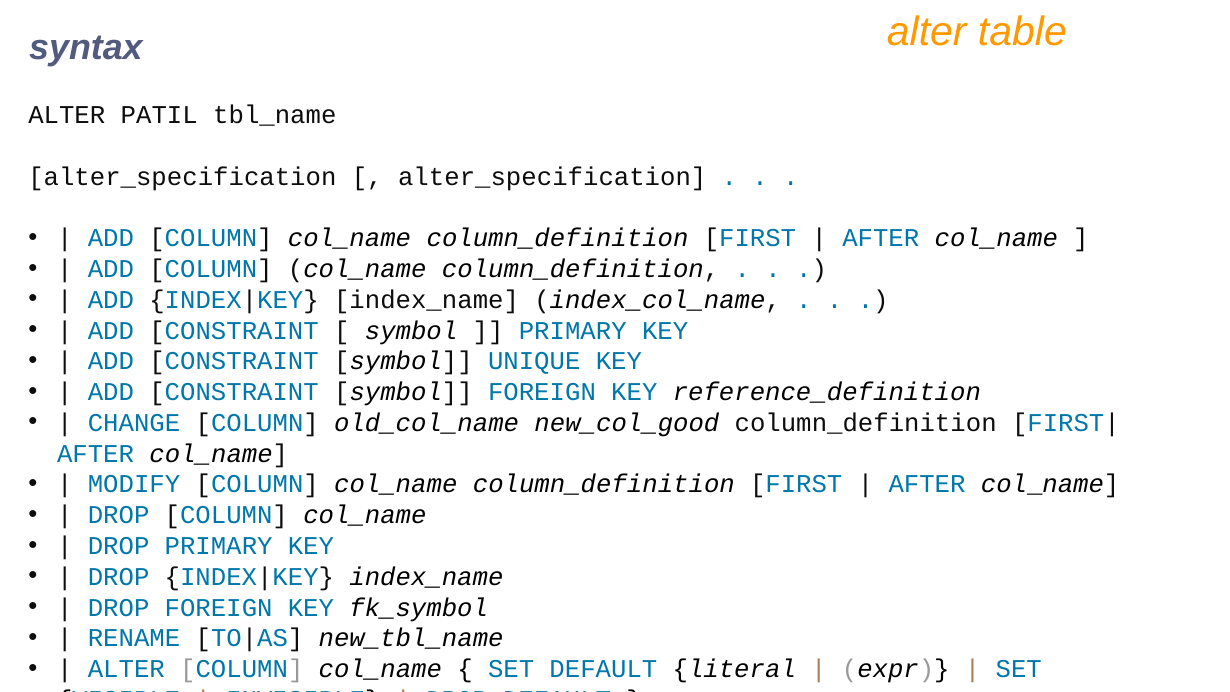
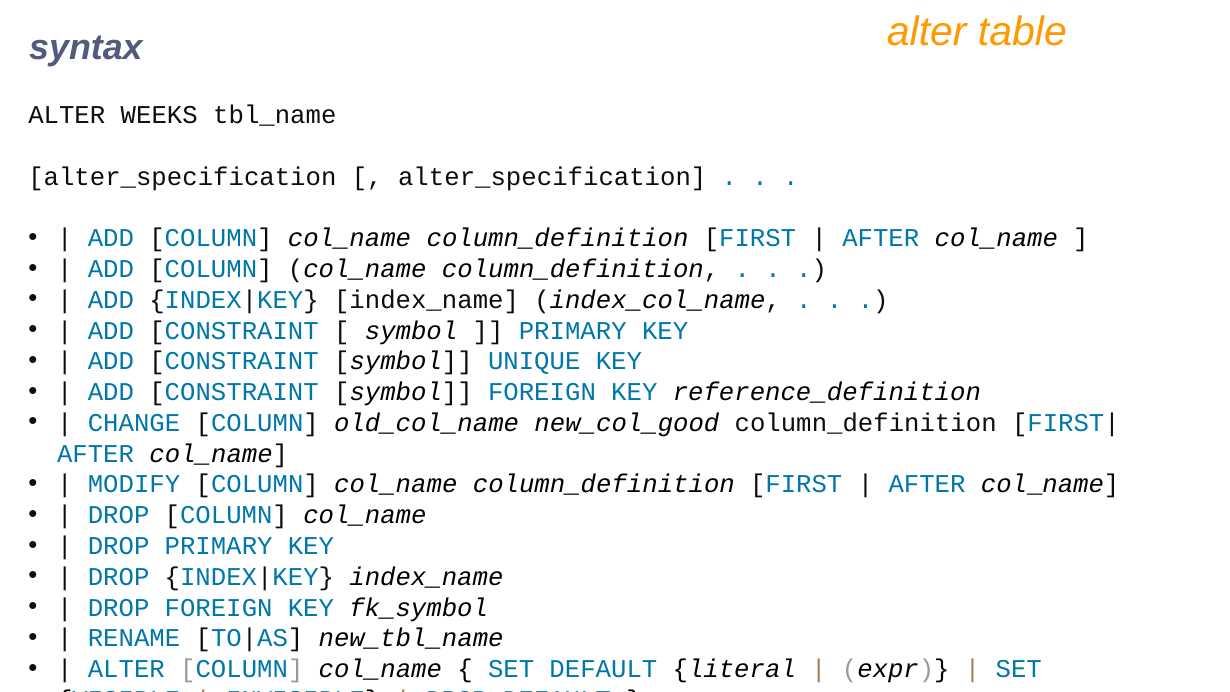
PATIL: PATIL -> WEEKS (159, 115)
